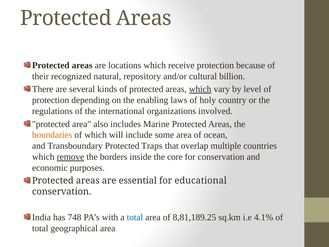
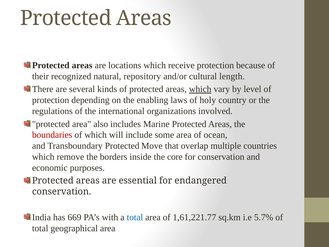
billion: billion -> length (232, 76)
boundaries colour: orange -> red (52, 135)
Traps: Traps -> Move (152, 146)
remove underline: present -> none (70, 157)
educational: educational -> endangered (201, 181)
748: 748 -> 669 (74, 217)
8,81,189.25: 8,81,189.25 -> 1,61,221.77 (194, 217)
4.1%: 4.1% -> 5.7% (264, 217)
